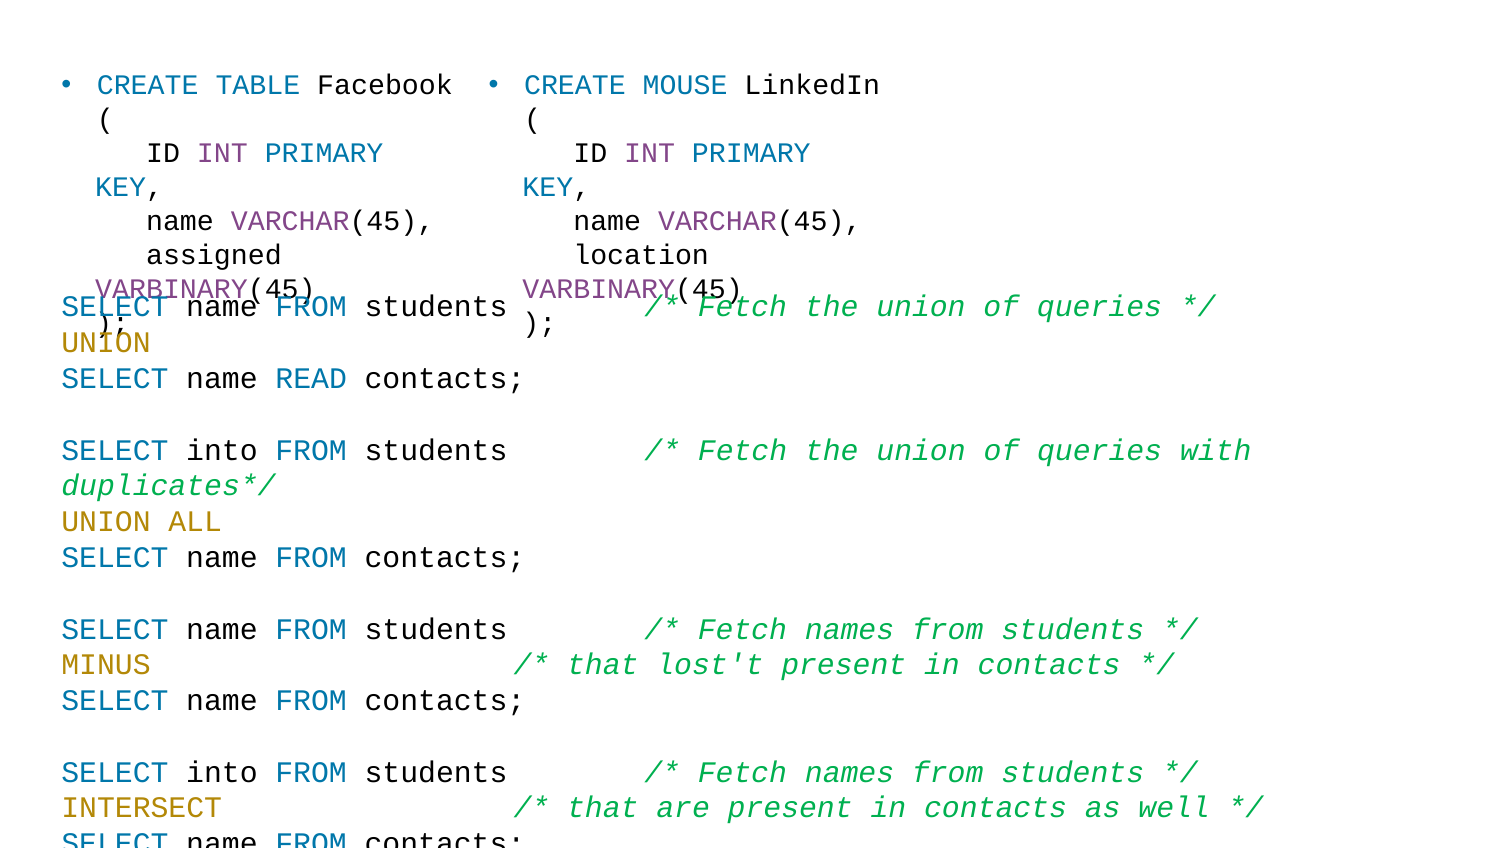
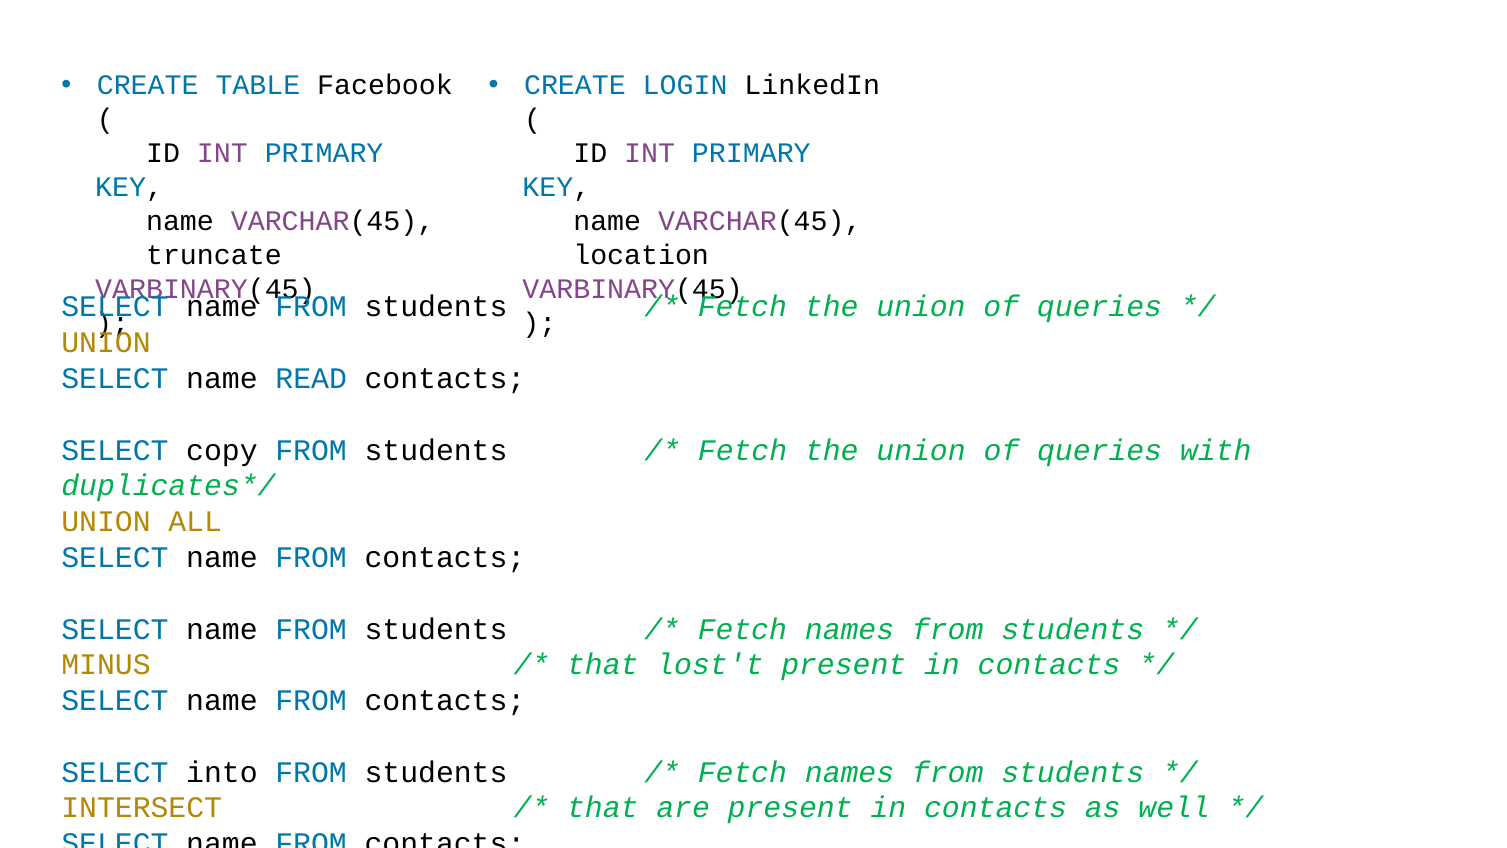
MOUSE: MOUSE -> LOGIN (685, 85)
assigned: assigned -> truncate (214, 255)
into: into -> copy (222, 450)
